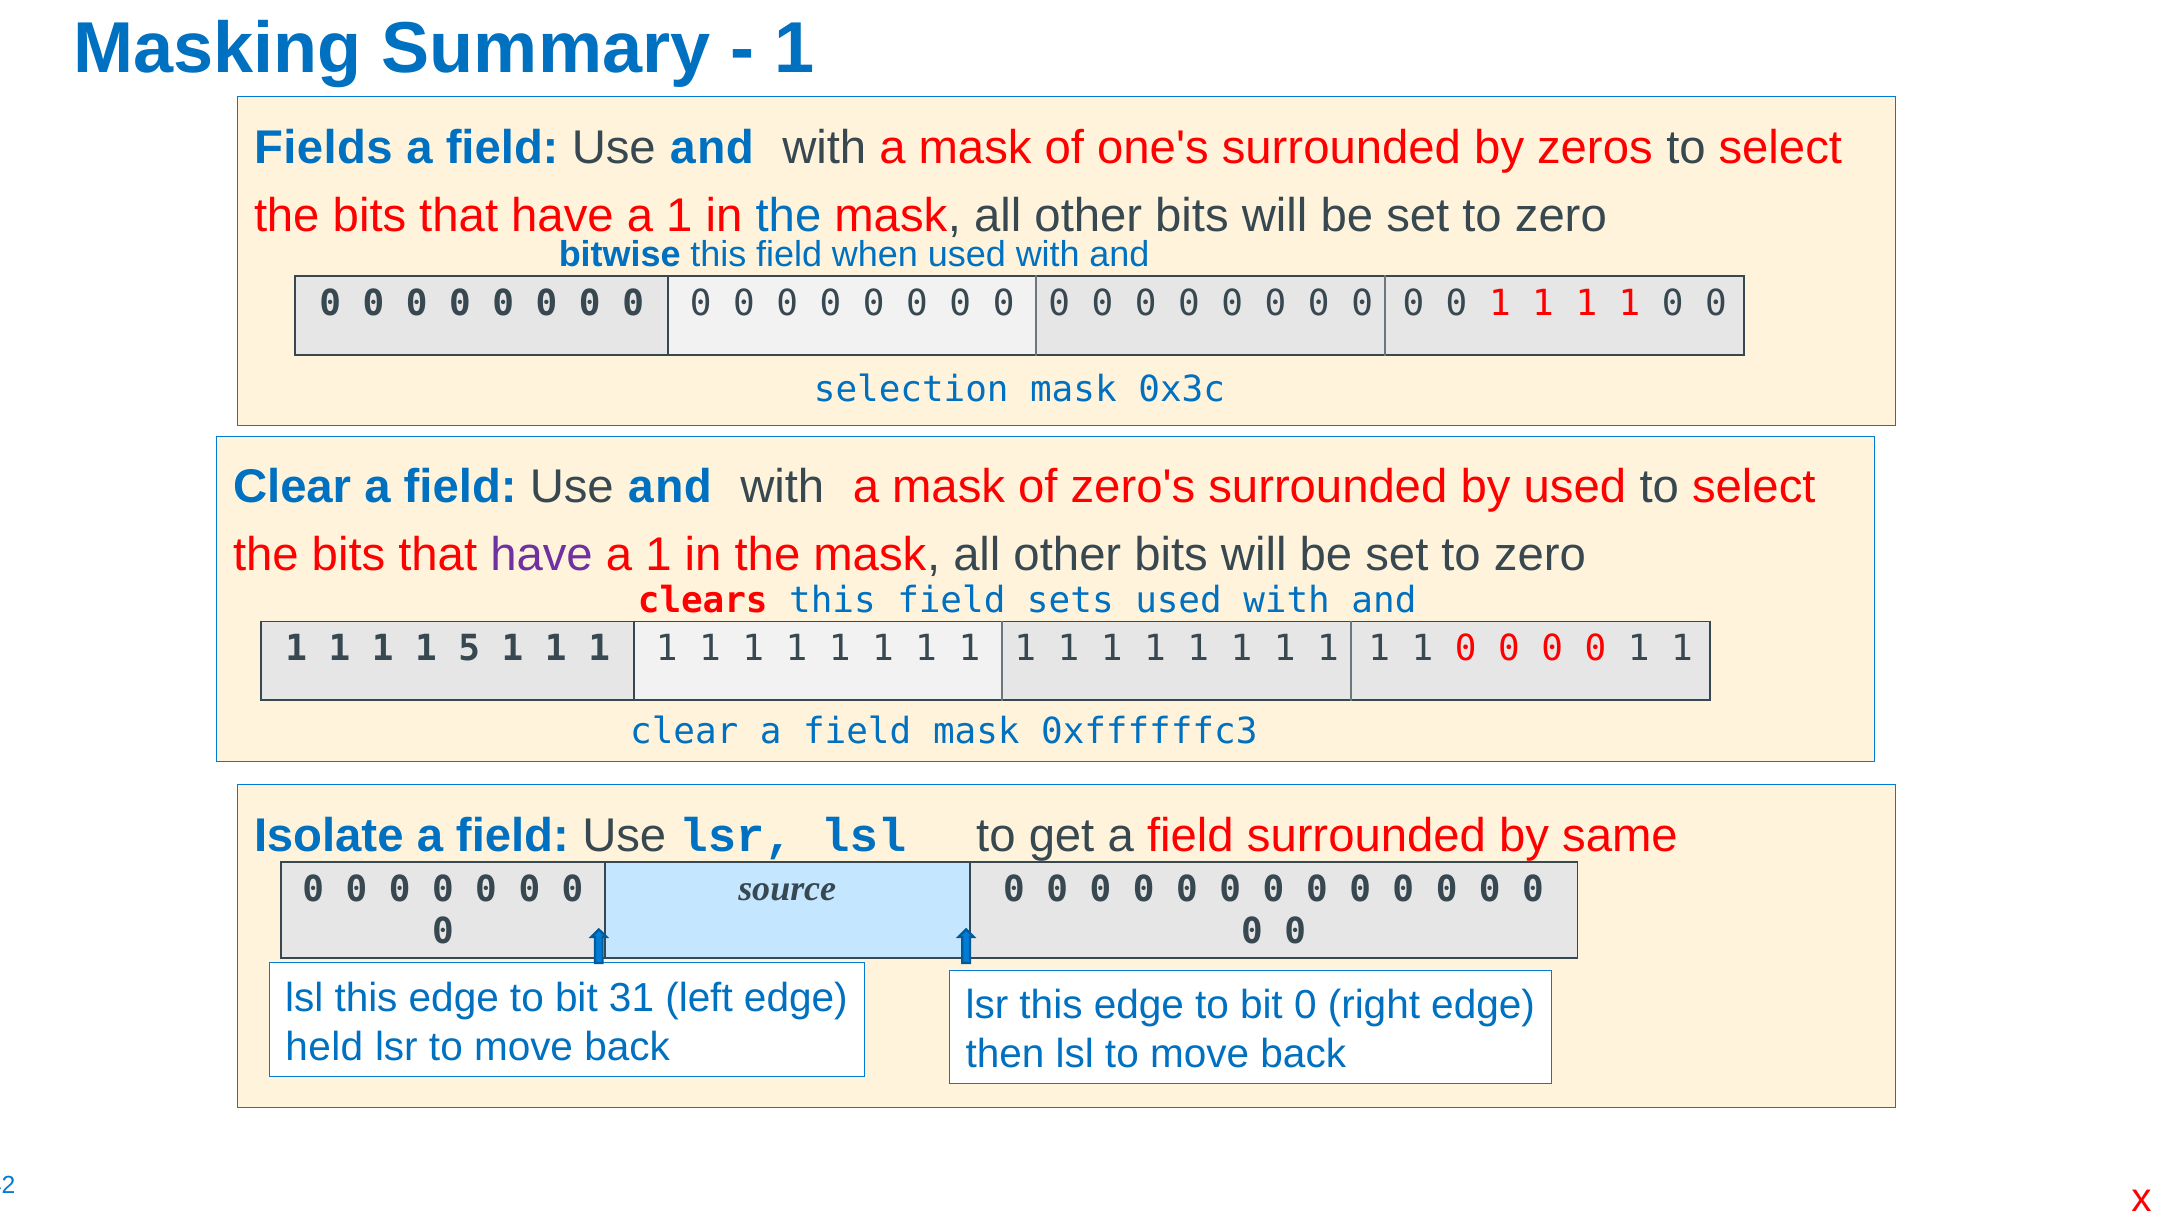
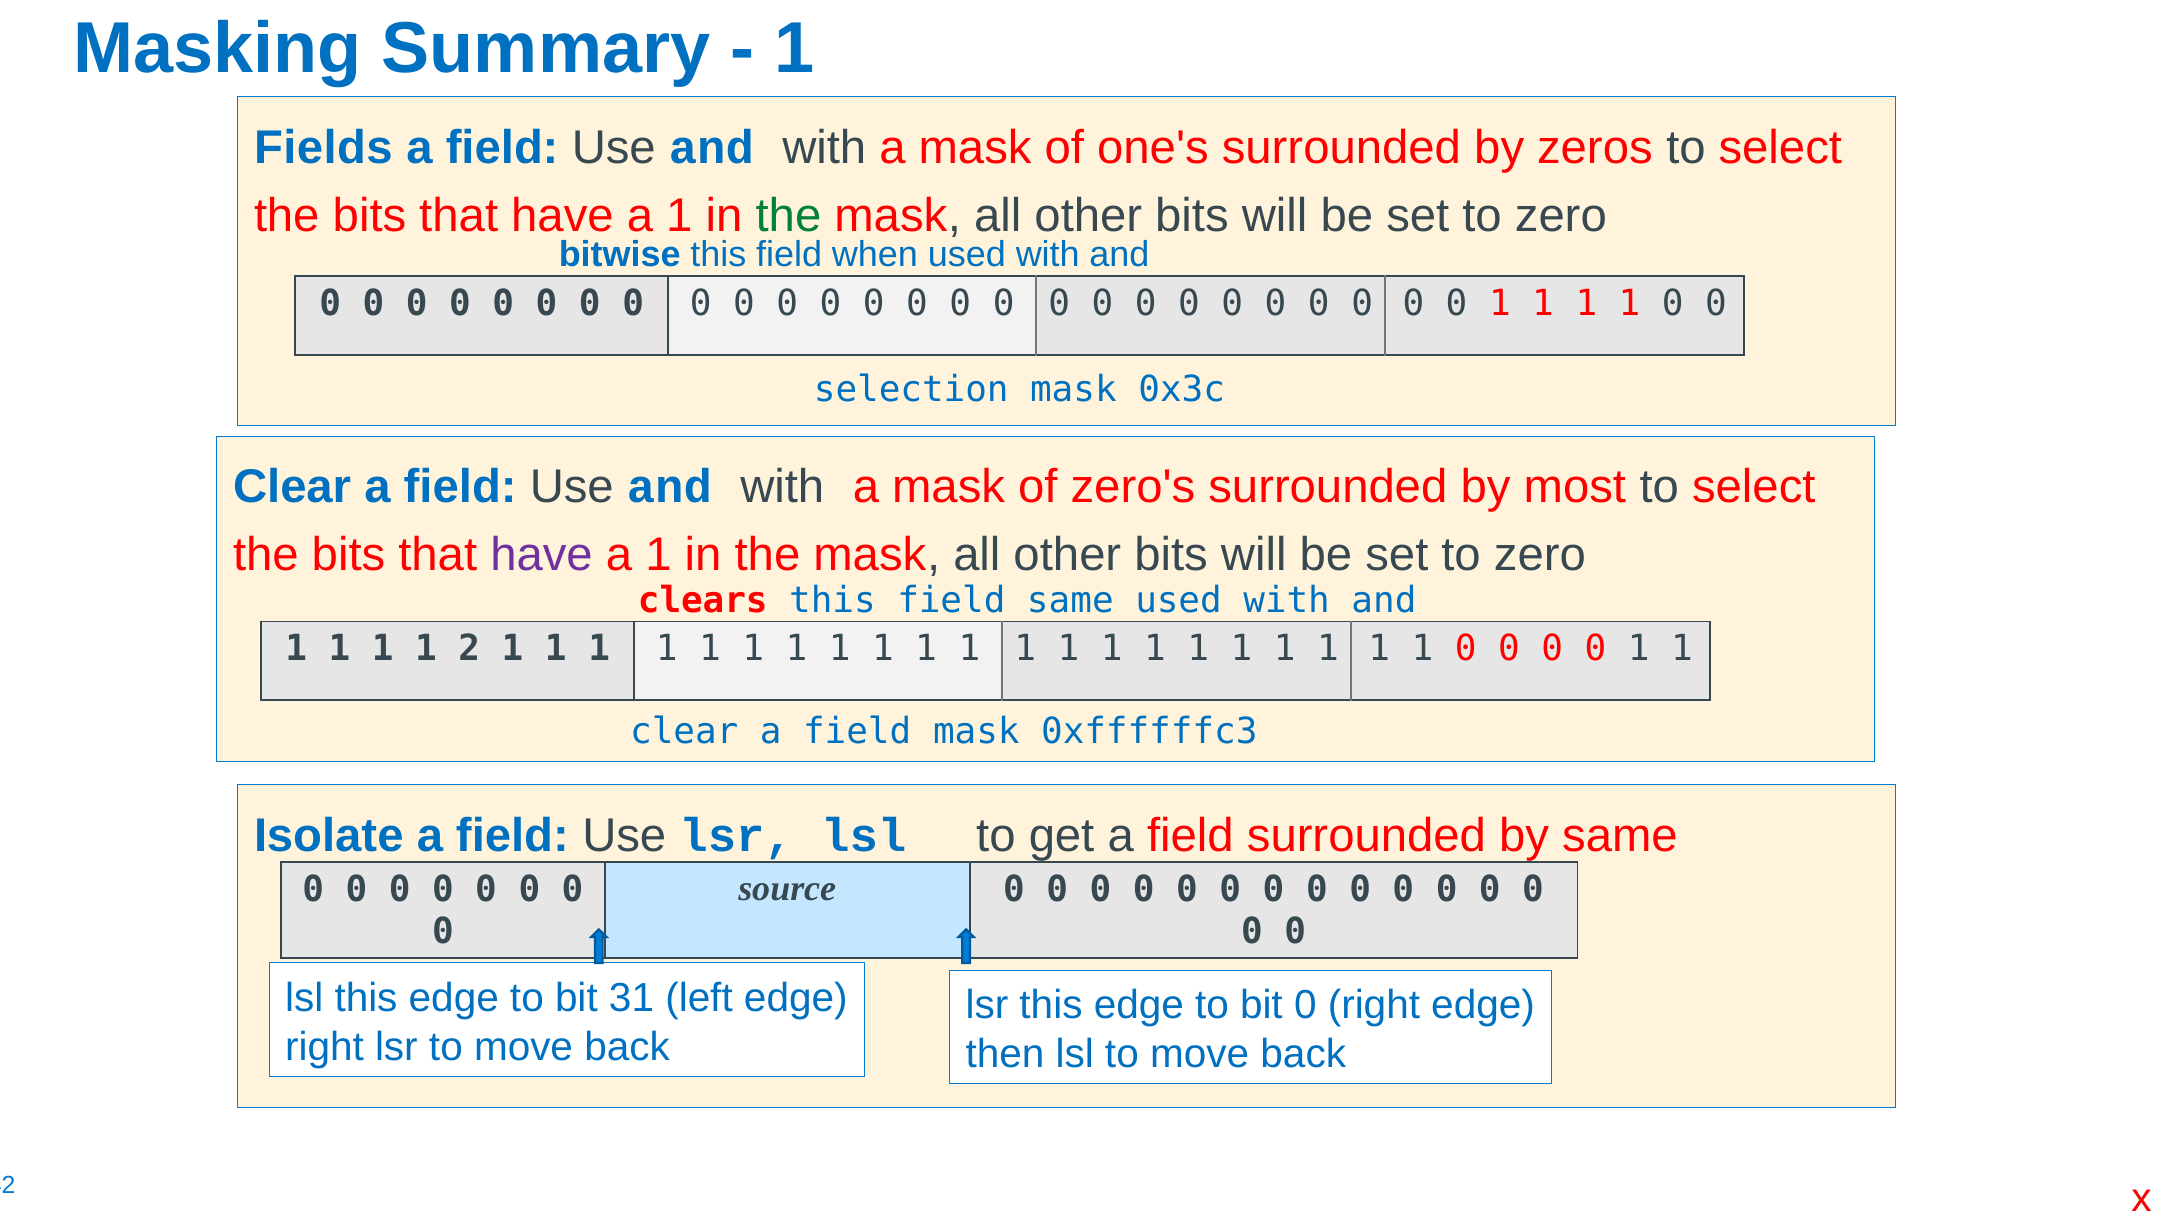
the colour: blue -> green (788, 216)
by used: used -> most (1575, 487)
field sets: sets -> same (1070, 601)
5: 5 -> 2 (469, 649)
held: held -> right (325, 1047)
